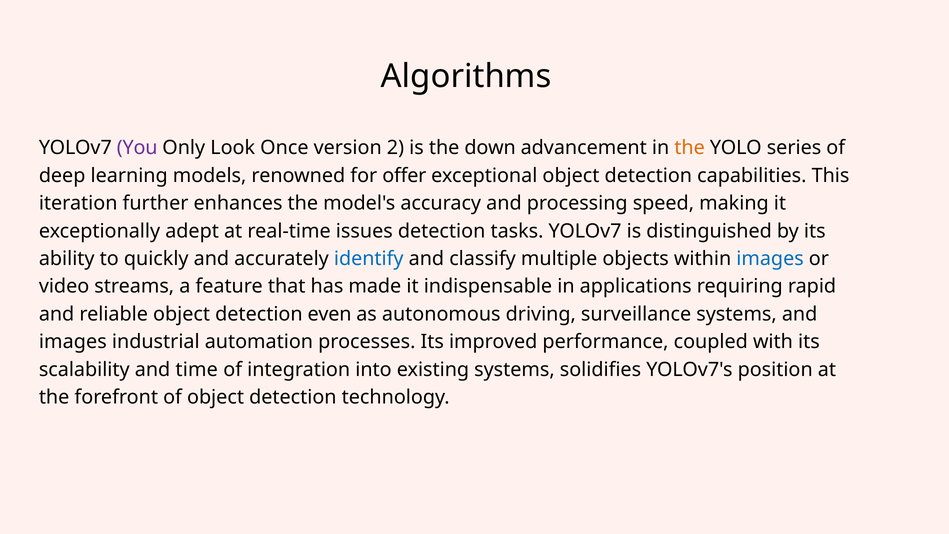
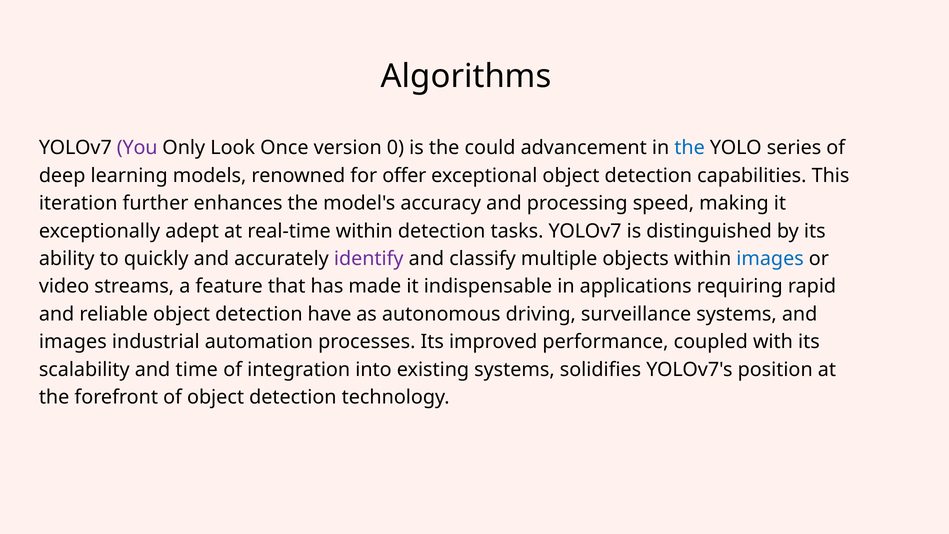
2: 2 -> 0 (395, 148)
down: down -> could (490, 148)
the colour: orange -> blue (690, 148)
real-time issues: issues -> within (364, 231)
identify colour: blue -> purple (369, 259)
even: even -> have (330, 314)
